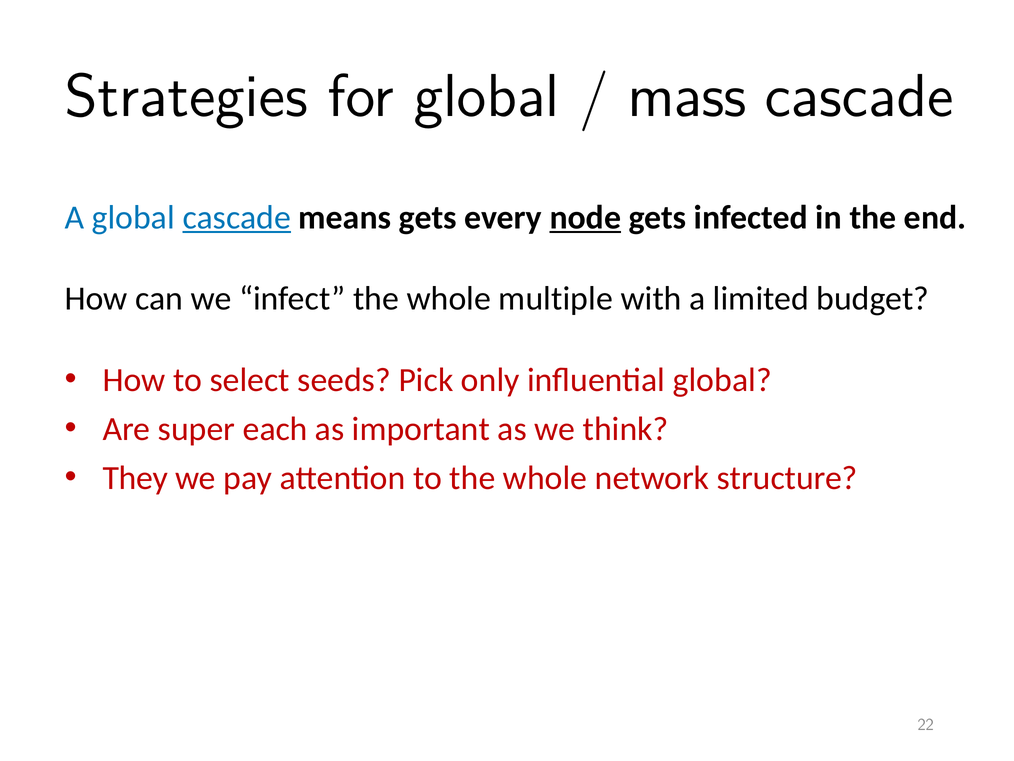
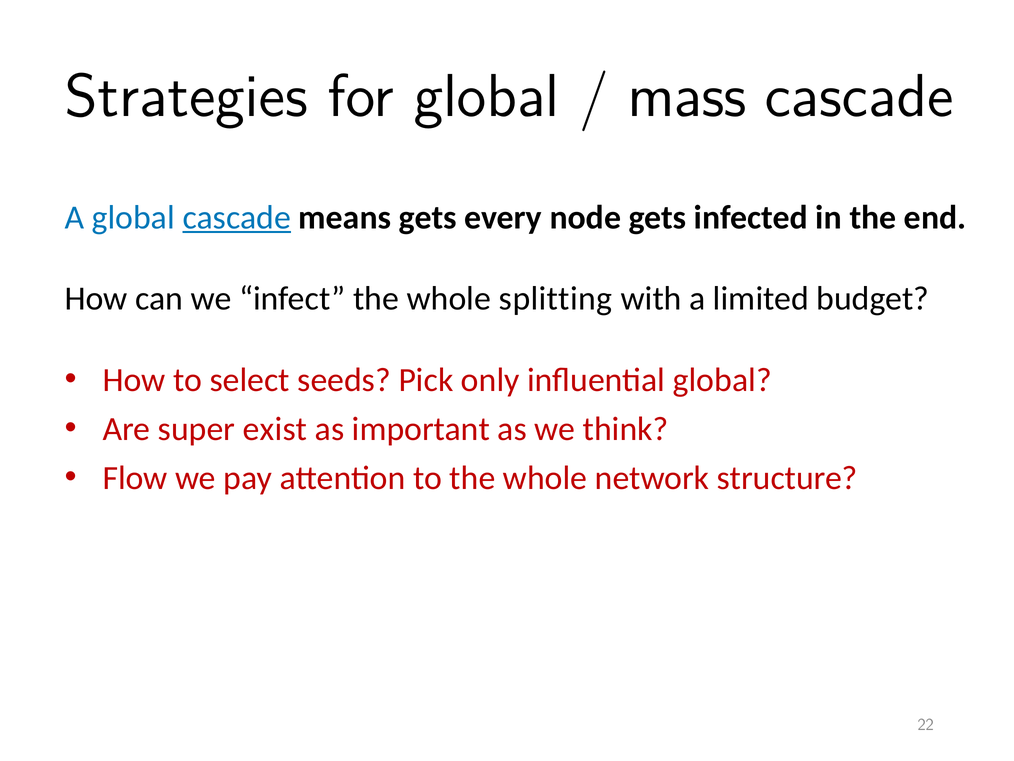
node underline: present -> none (585, 217)
multiple: multiple -> splitting (556, 299)
each: each -> exist (275, 429)
They: They -> Flow (135, 478)
